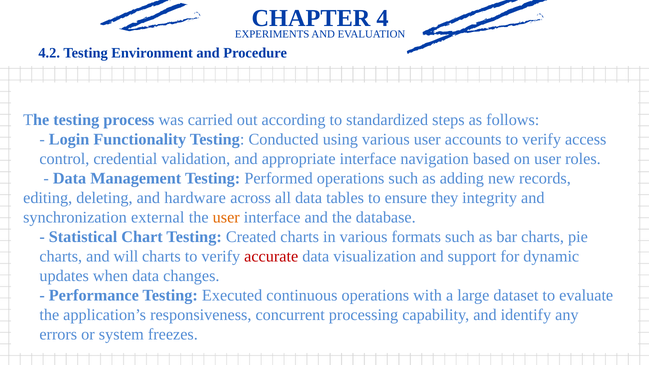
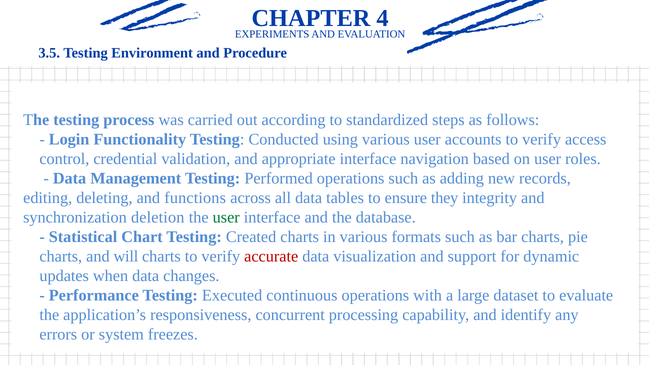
4.2: 4.2 -> 3.5 (49, 53)
hardware: hardware -> functions (195, 198)
external: external -> deletion (158, 217)
user colour: orange -> green (226, 217)
